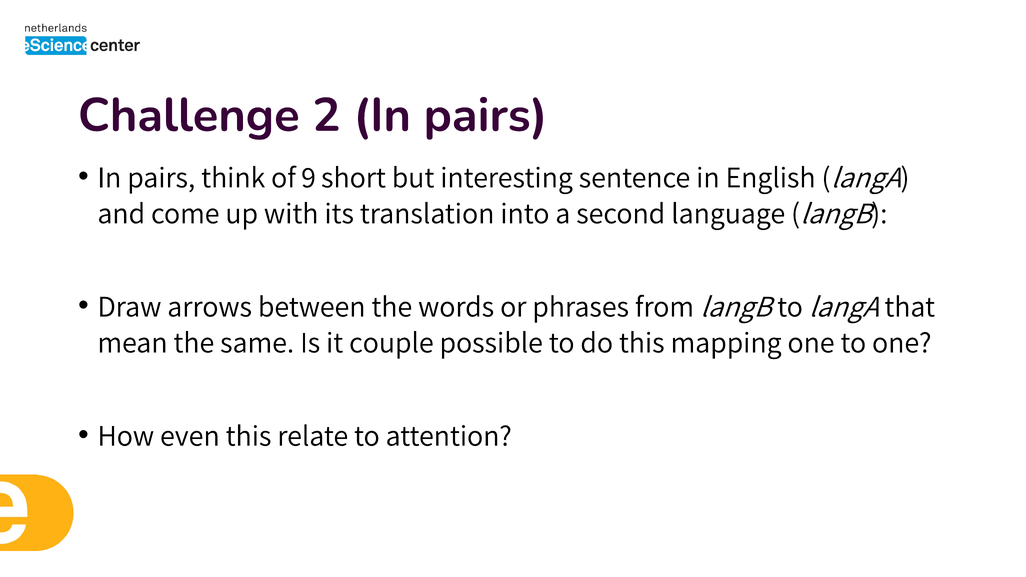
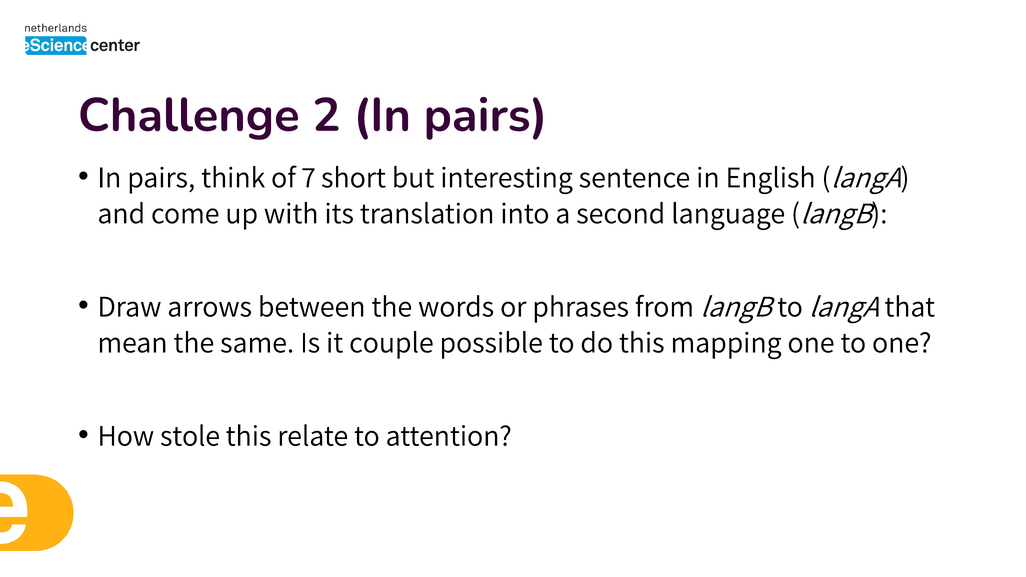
9: 9 -> 7 (308, 178)
even: even -> stole (190, 436)
